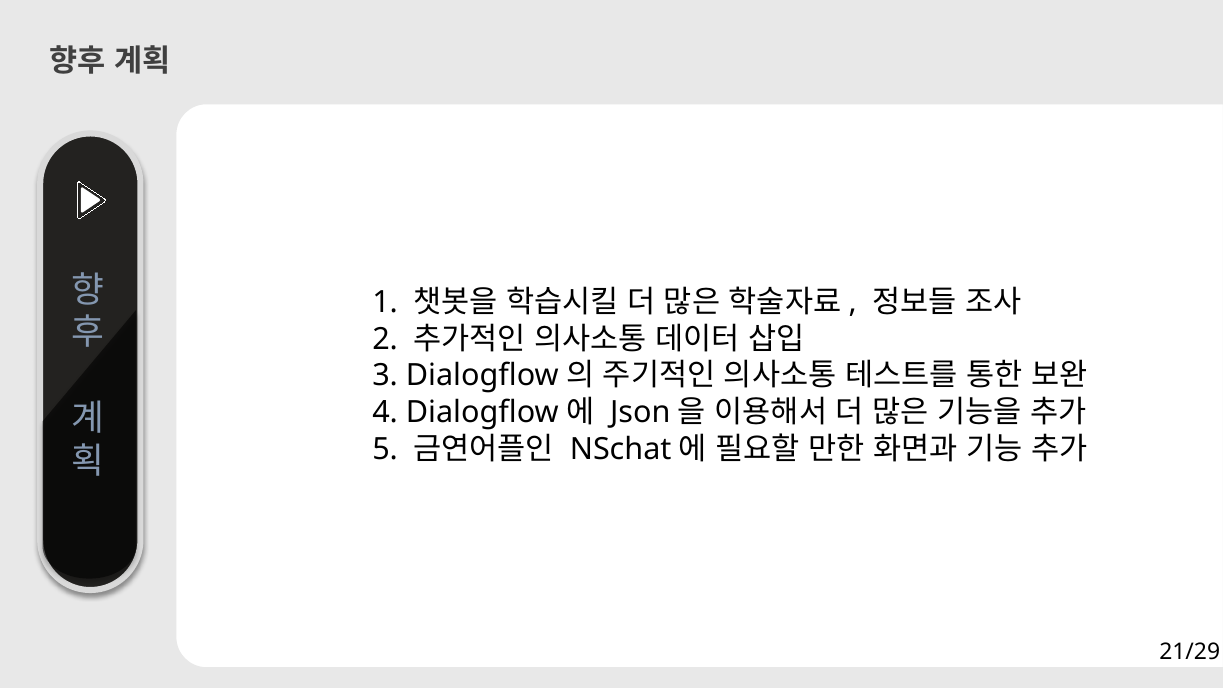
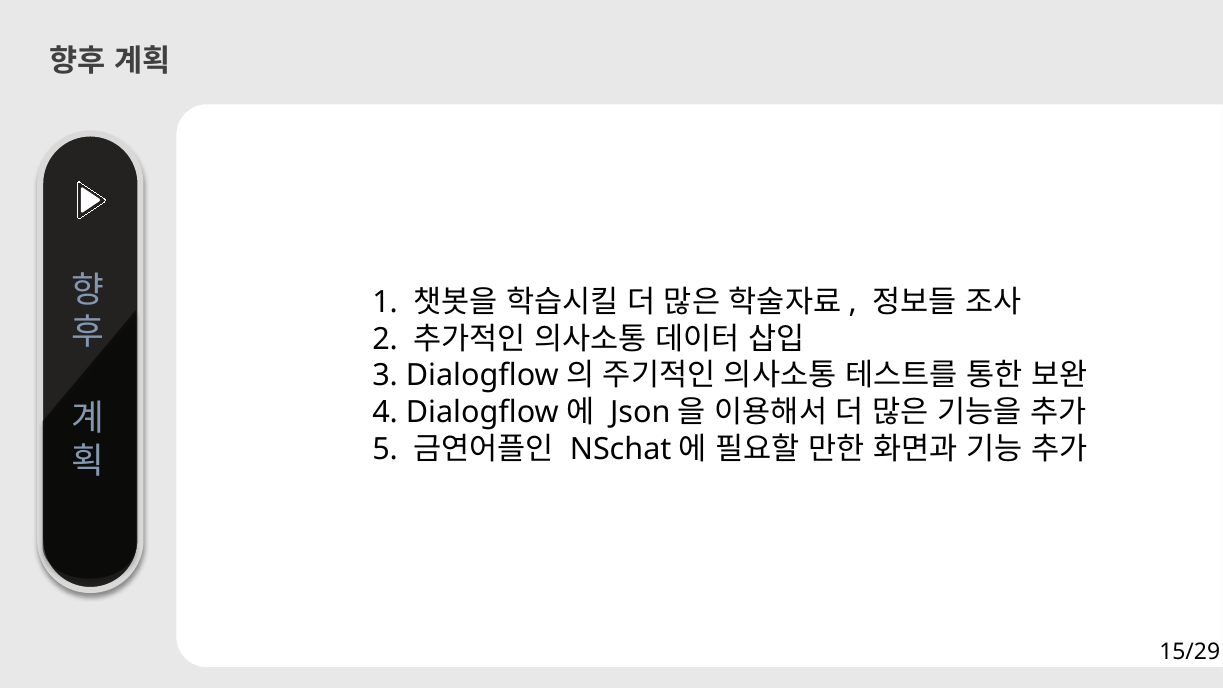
21/29: 21/29 -> 15/29 (1190, 652)
